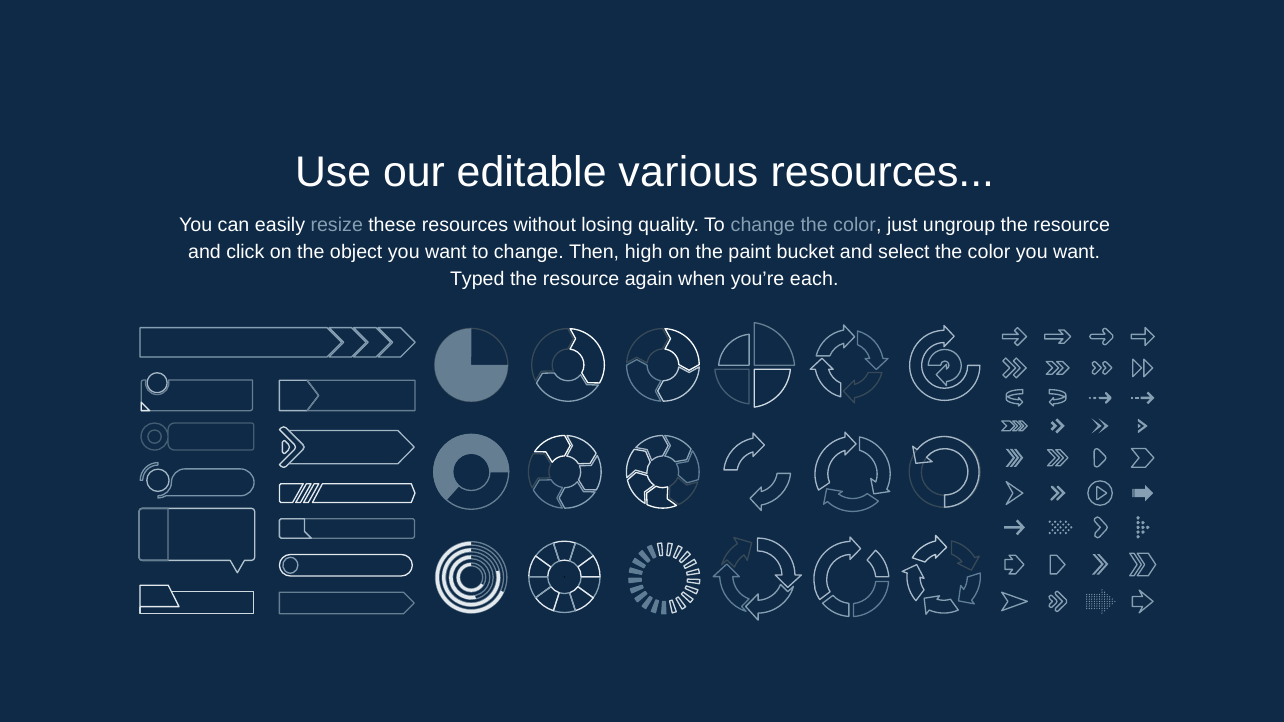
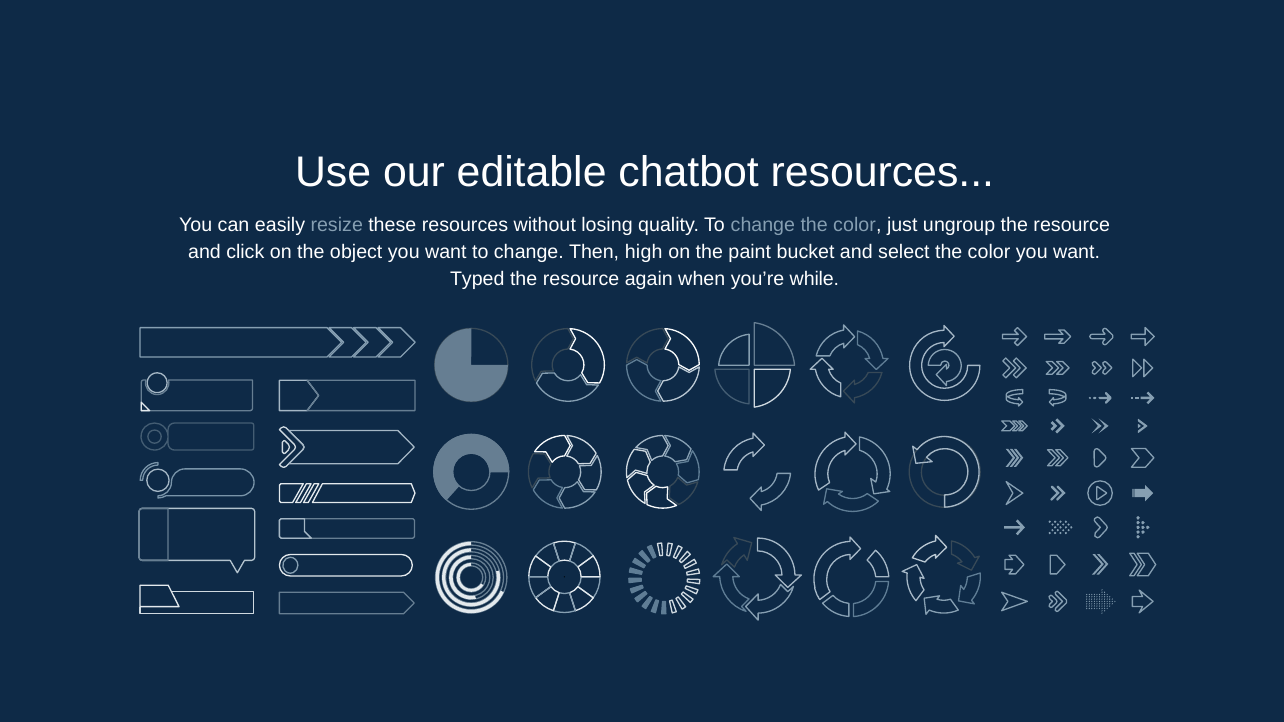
various: various -> chatbot (689, 173)
each: each -> while (814, 279)
